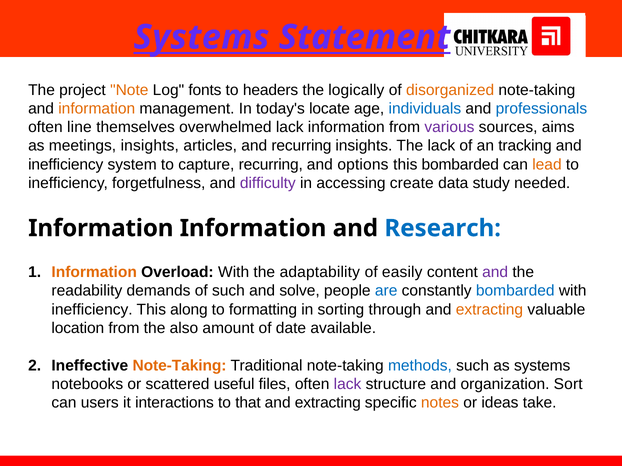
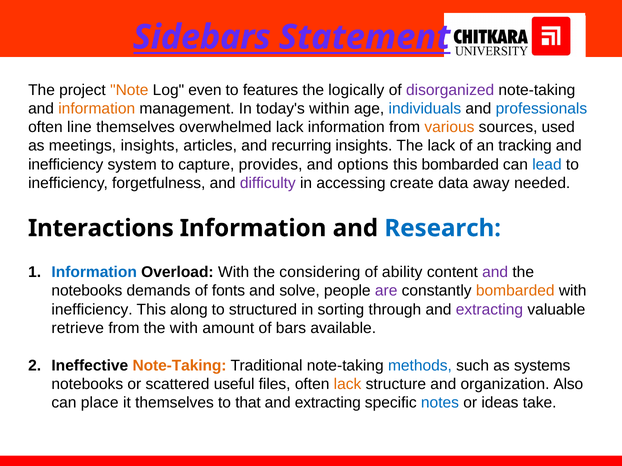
Systems: Systems -> Sidebars (202, 37)
fonts: fonts -> even (205, 90)
headers: headers -> features (271, 90)
disorganized colour: orange -> purple (450, 90)
locate: locate -> within (329, 109)
various colour: purple -> orange (449, 127)
aims: aims -> used (558, 127)
capture recurring: recurring -> provides (271, 165)
lead colour: orange -> blue (547, 165)
study: study -> away (491, 183)
Information: Information -> Interactions (101, 228)
Information colour: orange -> blue (94, 272)
adaptability: adaptability -> considering (320, 272)
easily: easily -> ability (402, 272)
readability: readability -> notebooks (87, 291)
of such: such -> fonts (229, 291)
are colour: blue -> purple (386, 291)
bombarded colour: blue -> orange (515, 291)
formatting: formatting -> structured (263, 310)
extracting colour: orange -> purple (489, 310)
location: location -> retrieve (78, 328)
the also: also -> with (184, 328)
date: date -> bars (291, 328)
lack colour: purple -> orange (348, 384)
Sort: Sort -> Also (568, 384)
users: users -> place (100, 403)
it interactions: interactions -> themselves (174, 403)
notes colour: orange -> blue (440, 403)
